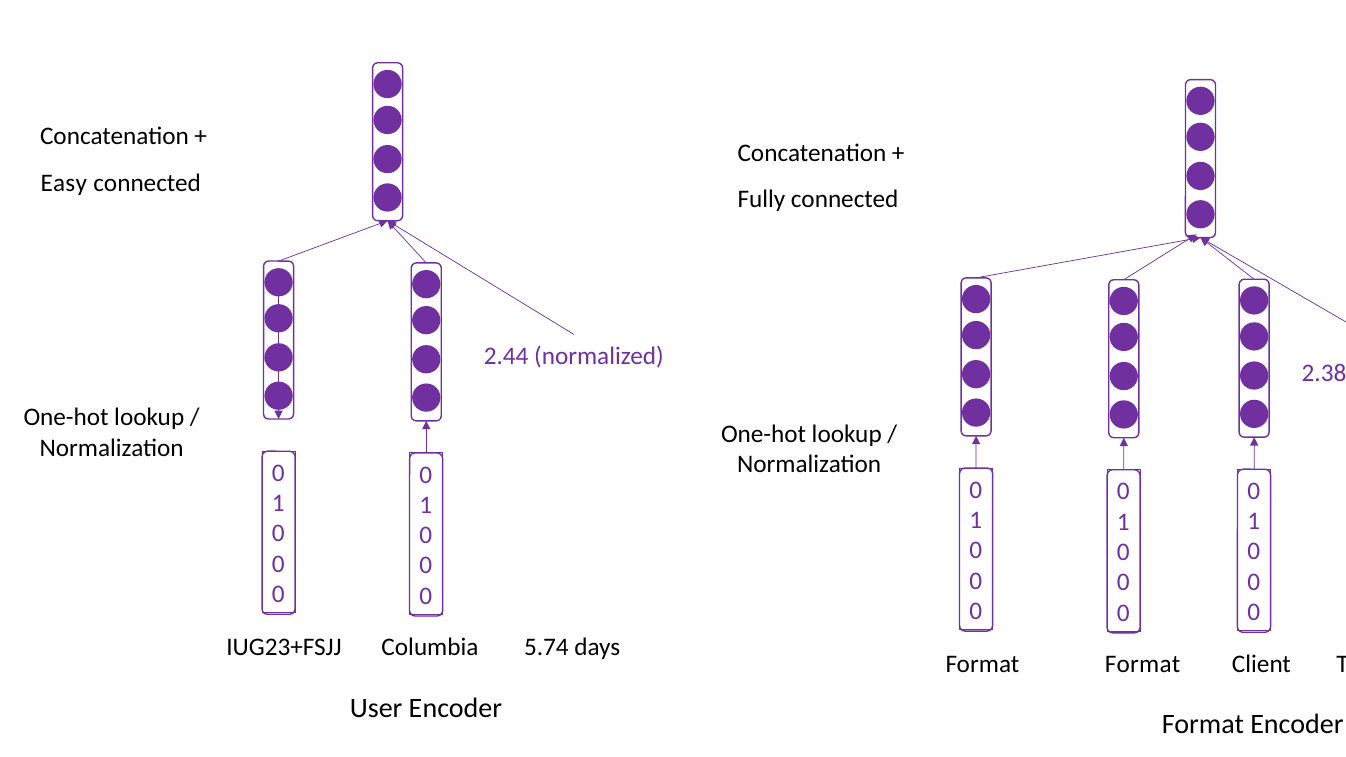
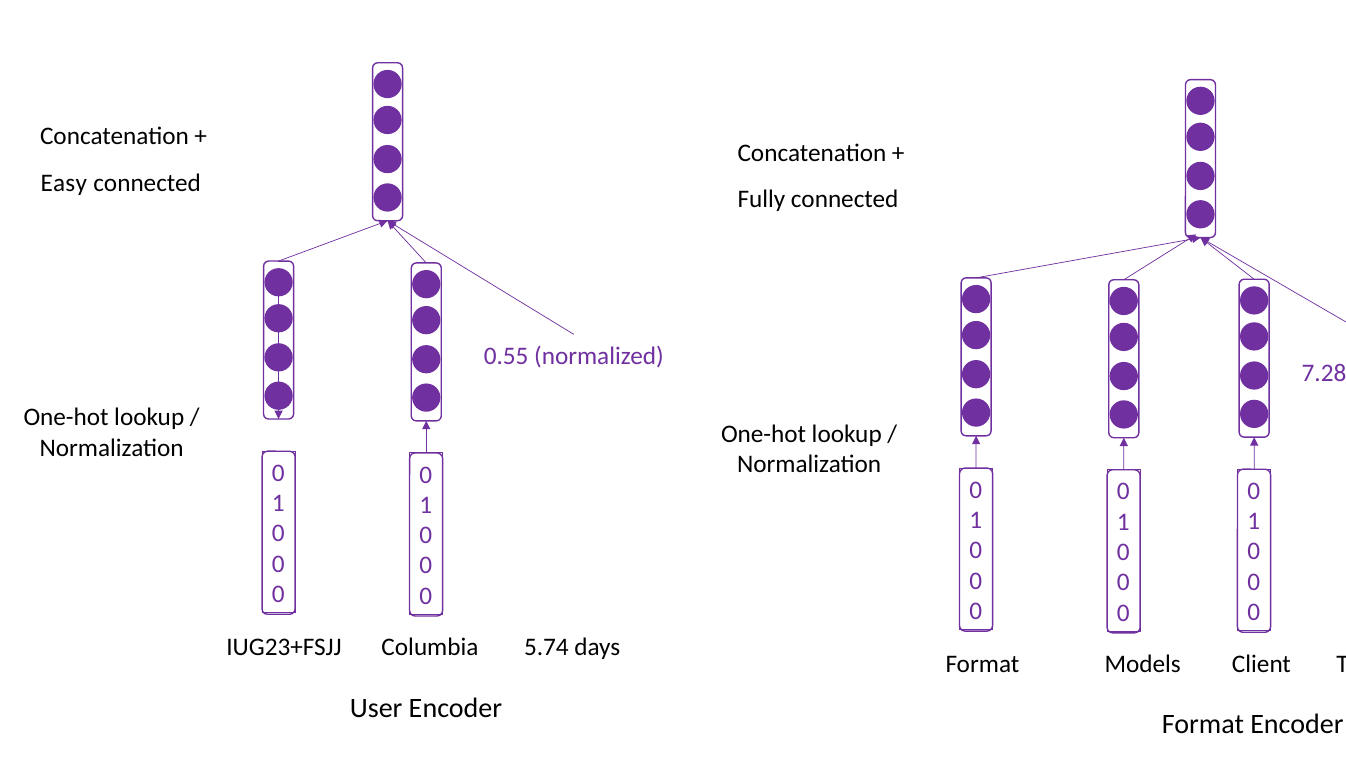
2.44: 2.44 -> 0.55 (506, 356)
2.38: 2.38 -> 7.28 (1324, 373)
Format Format: Format -> Models (1143, 664)
